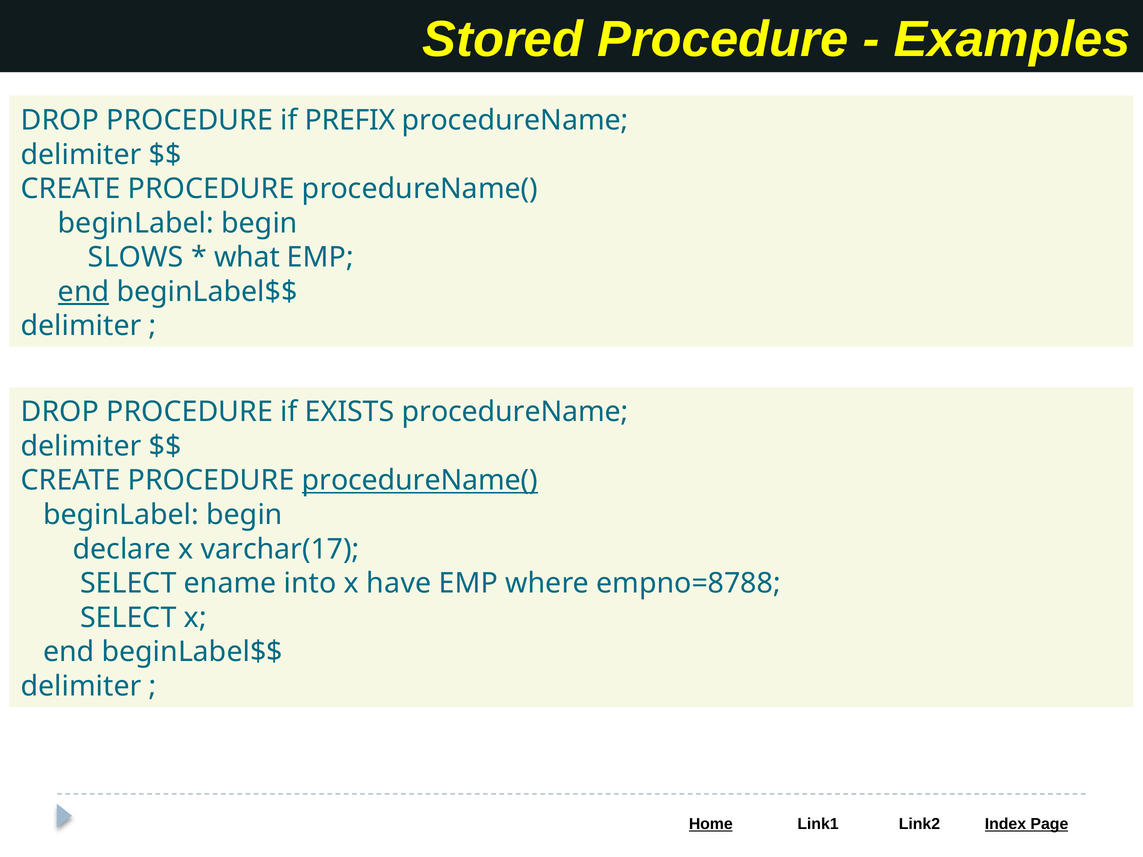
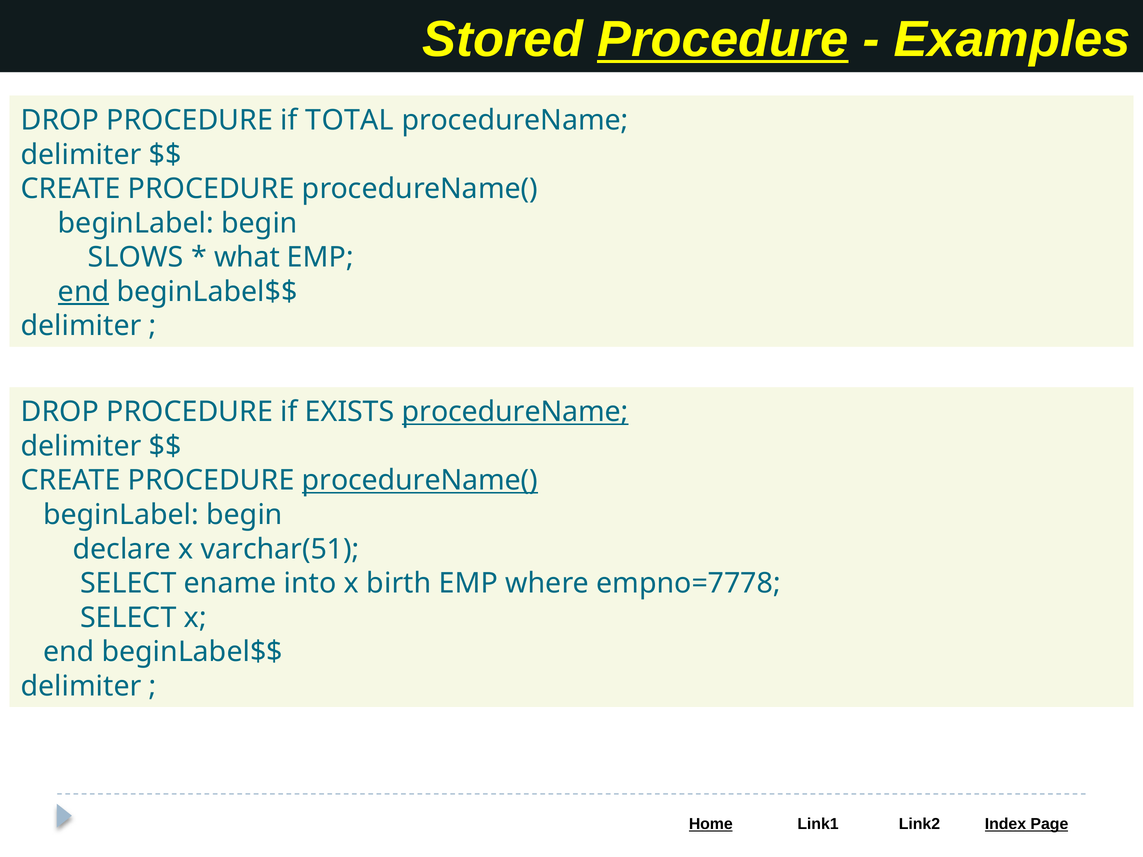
Procedure underline: none -> present (723, 40)
PREFIX: PREFIX -> TOTAL (350, 120)
procedureName underline: none -> present (515, 412)
varchar(17: varchar(17 -> varchar(51 (280, 549)
have: have -> birth (399, 584)
empno=8788: empno=8788 -> empno=7778 (689, 584)
